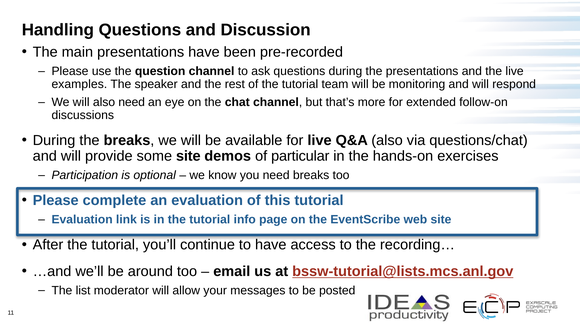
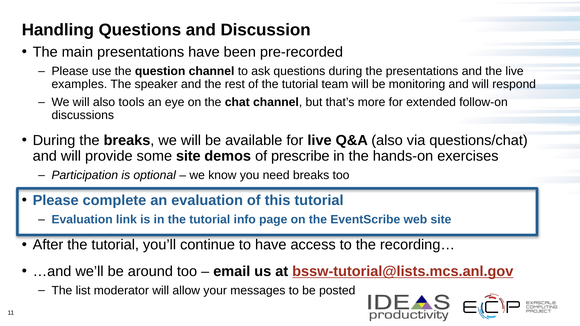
also need: need -> tools (132, 102)
particular: particular -> prescribe (300, 156)
